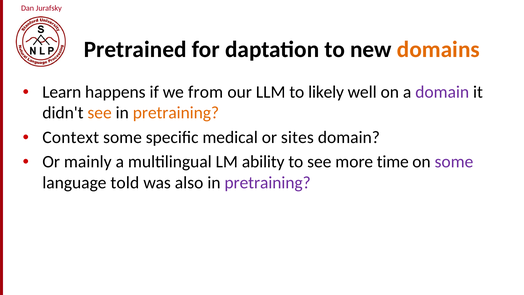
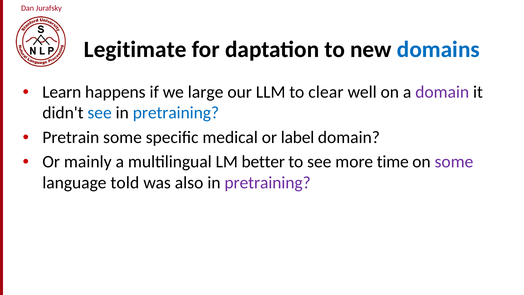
Pretrained: Pretrained -> Legitimate (135, 49)
domains colour: orange -> blue (438, 49)
from: from -> large (206, 92)
likely: likely -> clear (326, 92)
see colour: orange -> blue (100, 113)
pretraining colour: orange -> blue (176, 113)
Context: Context -> Pretrain (71, 137)
sites: sites -> label (298, 137)
ability: ability -> better (263, 162)
